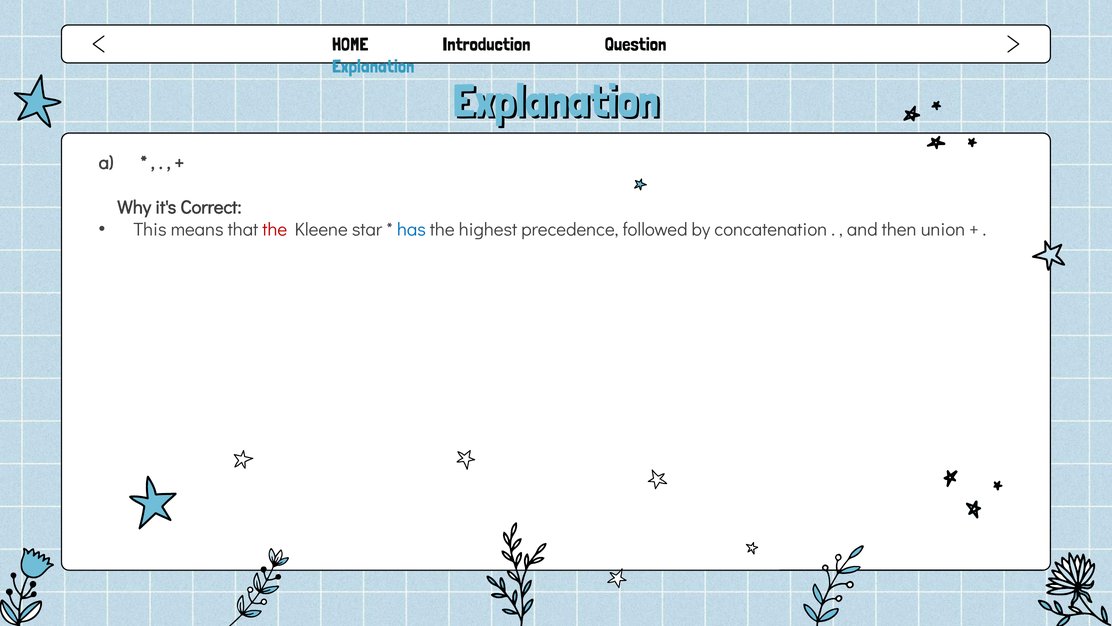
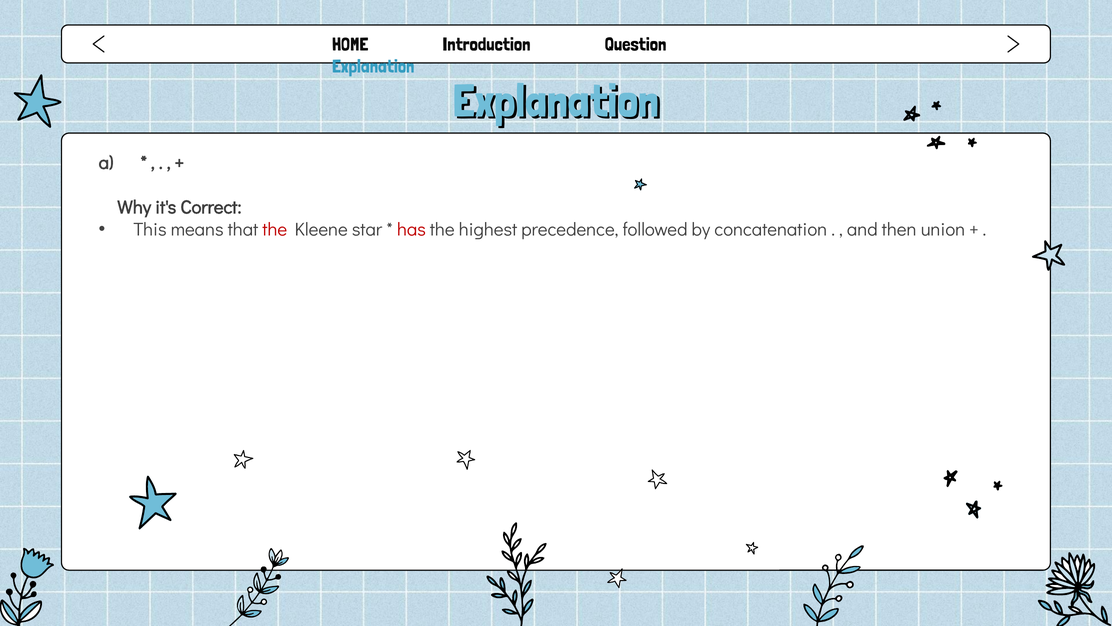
has colour: blue -> red (411, 229)
